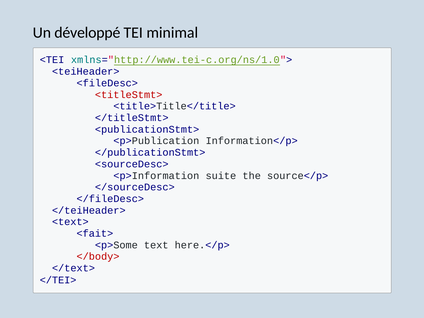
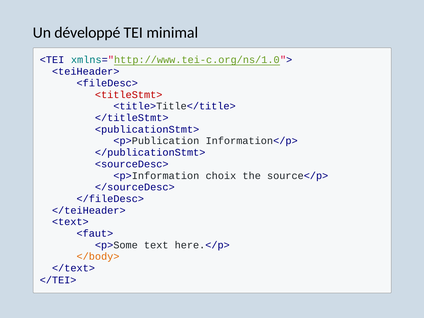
suite: suite -> choix (221, 176)
<fait>: <fait> -> <faut> (95, 233)
</body> colour: red -> orange (98, 257)
